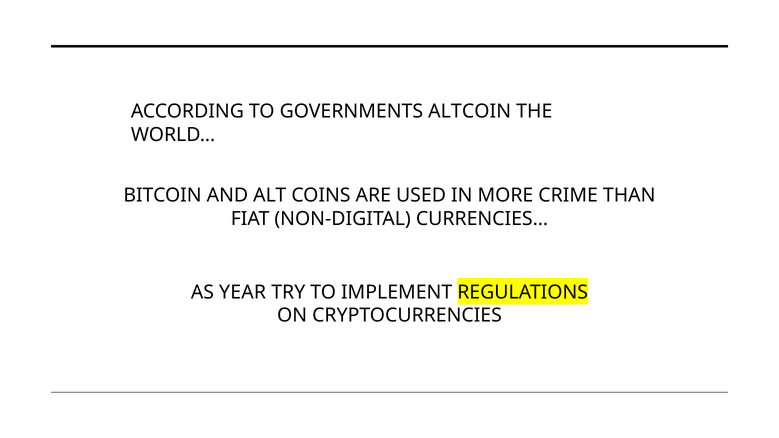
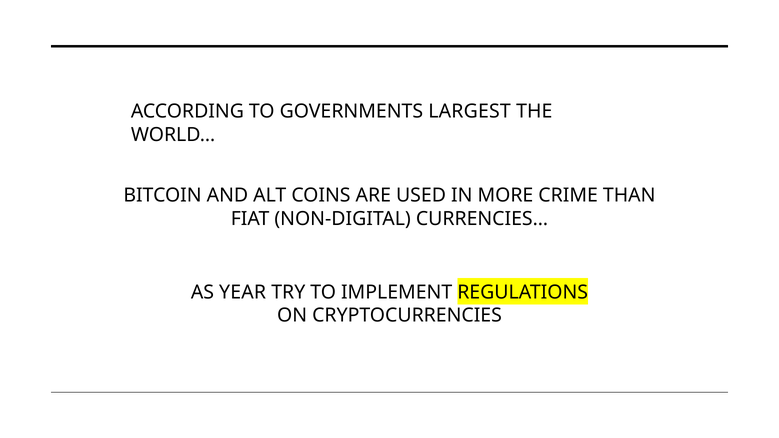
ALTCOIN: ALTCOIN -> LARGEST (470, 111)
